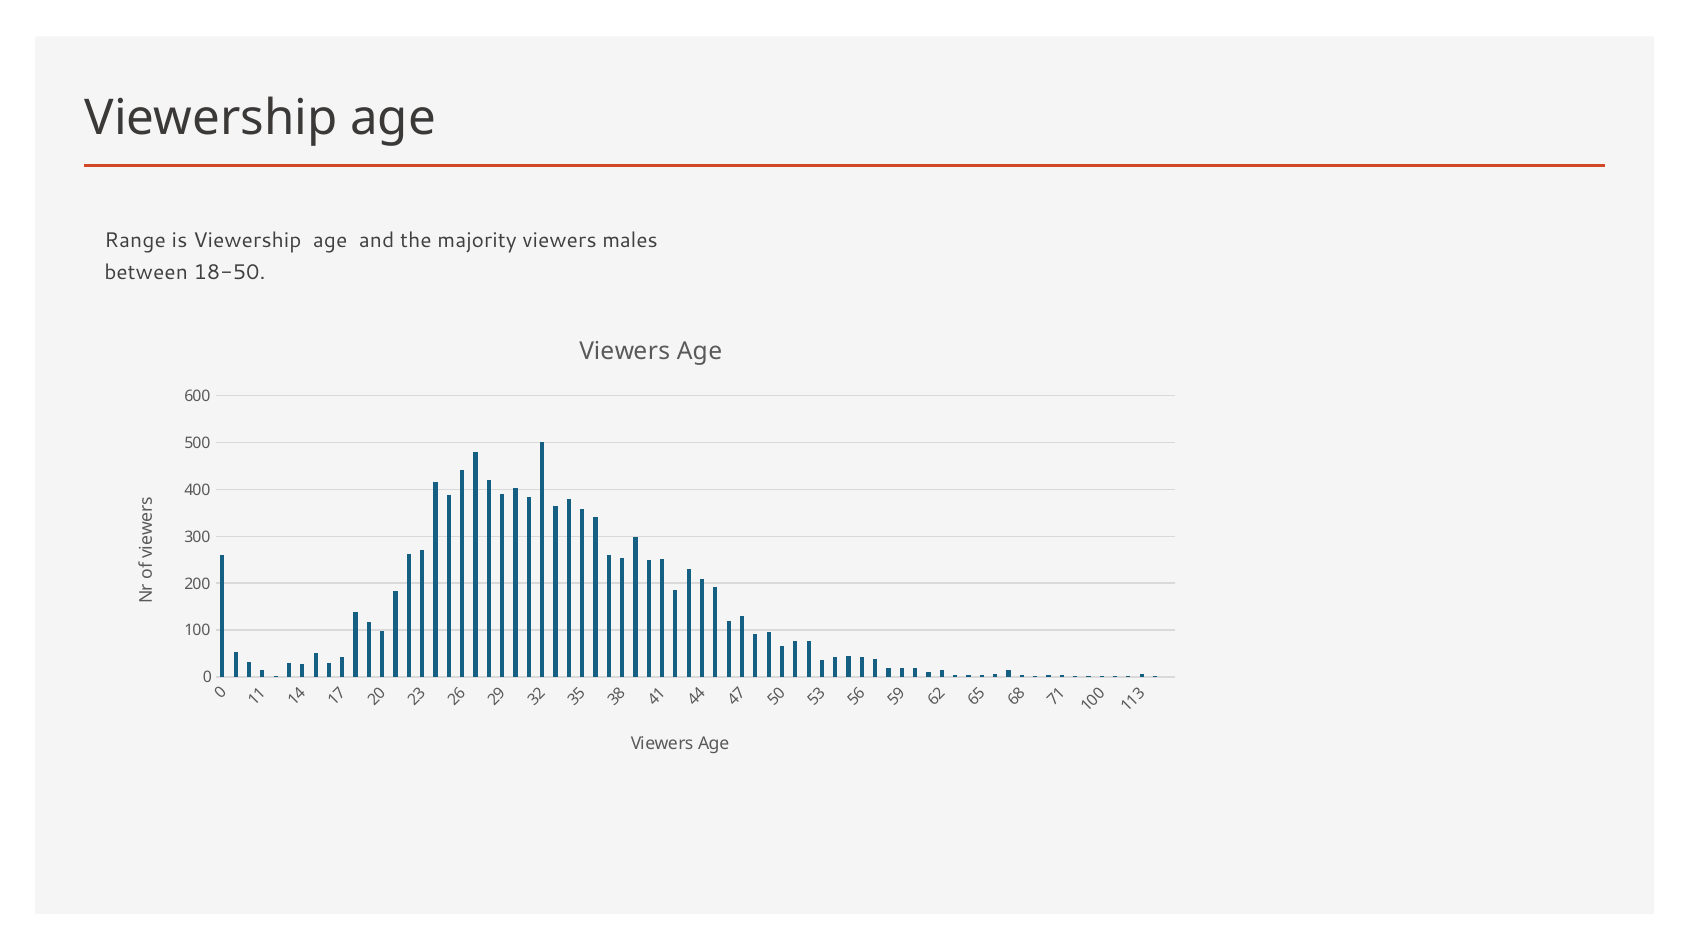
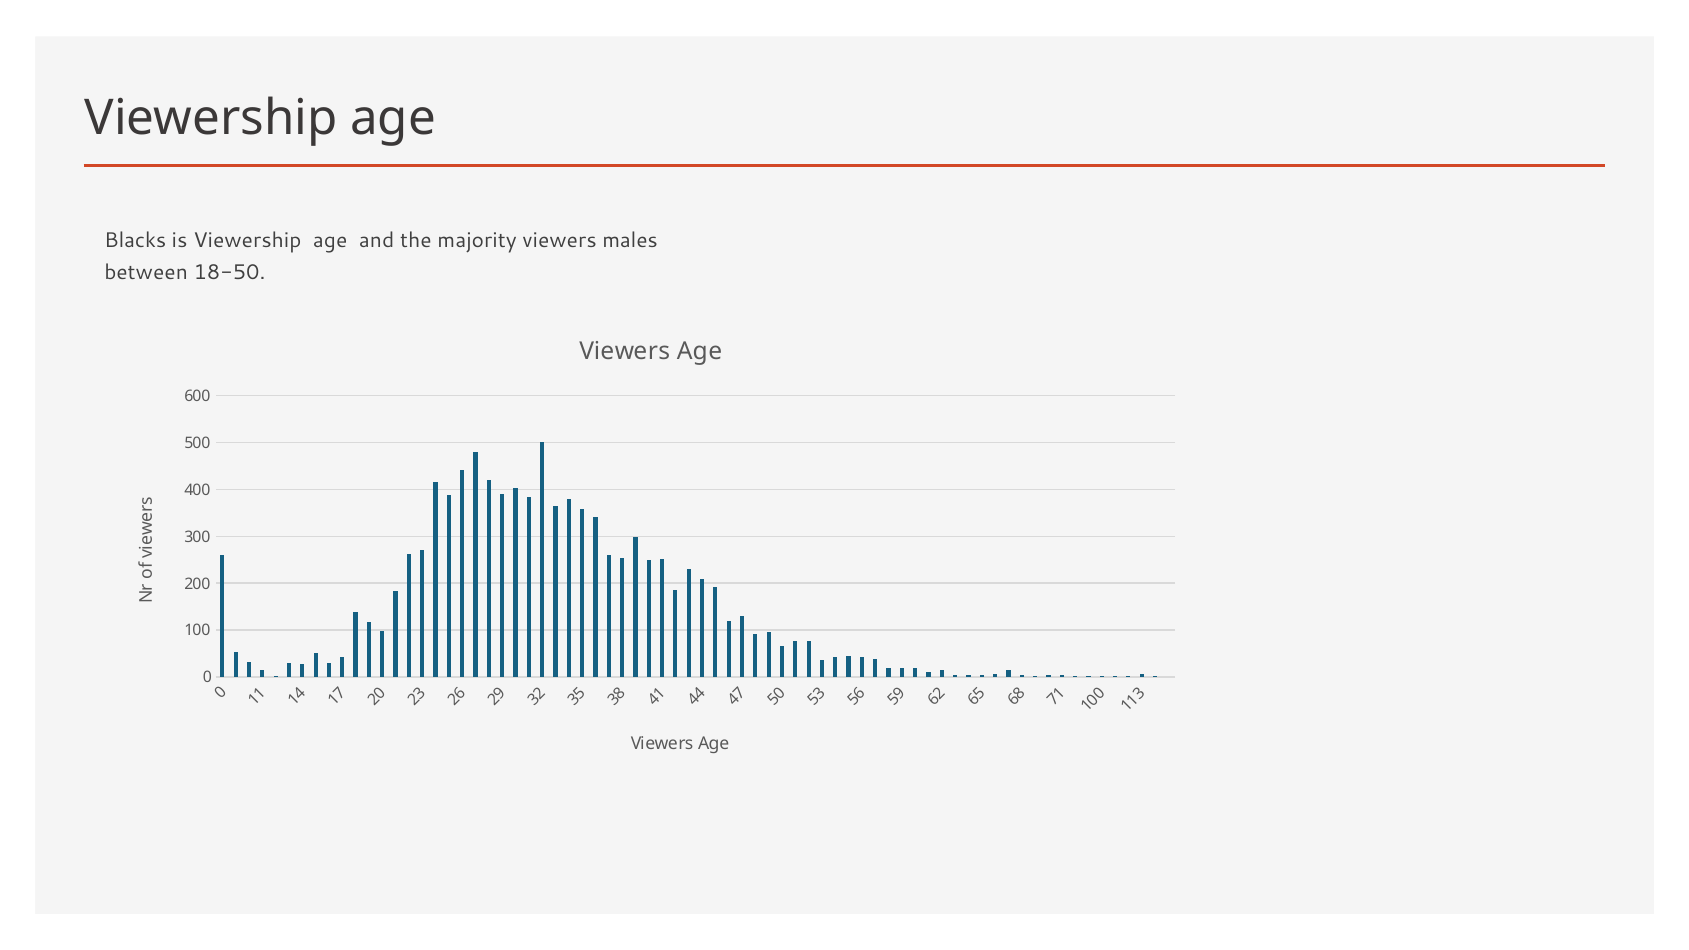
Range: Range -> Blacks (135, 240)
